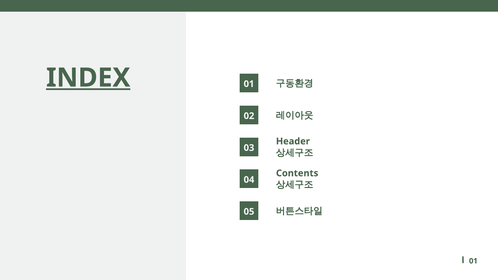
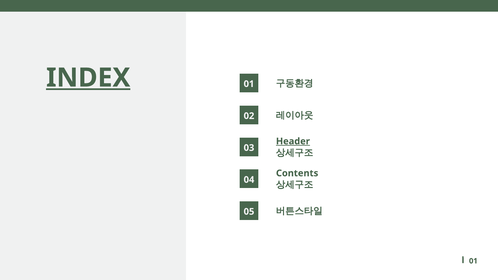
Header underline: none -> present (293, 141)
